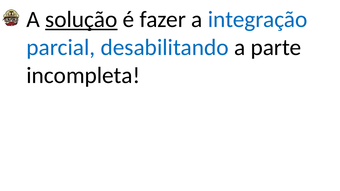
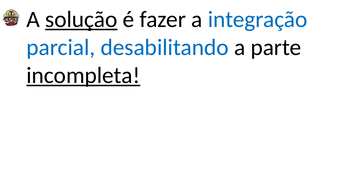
incompleta underline: none -> present (83, 76)
